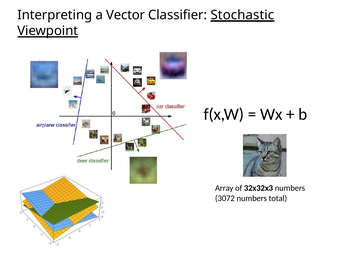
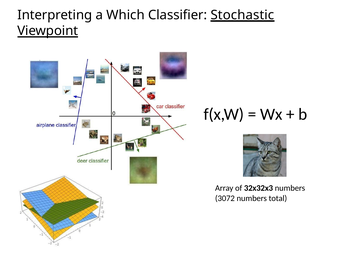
Vector: Vector -> Which (126, 15)
